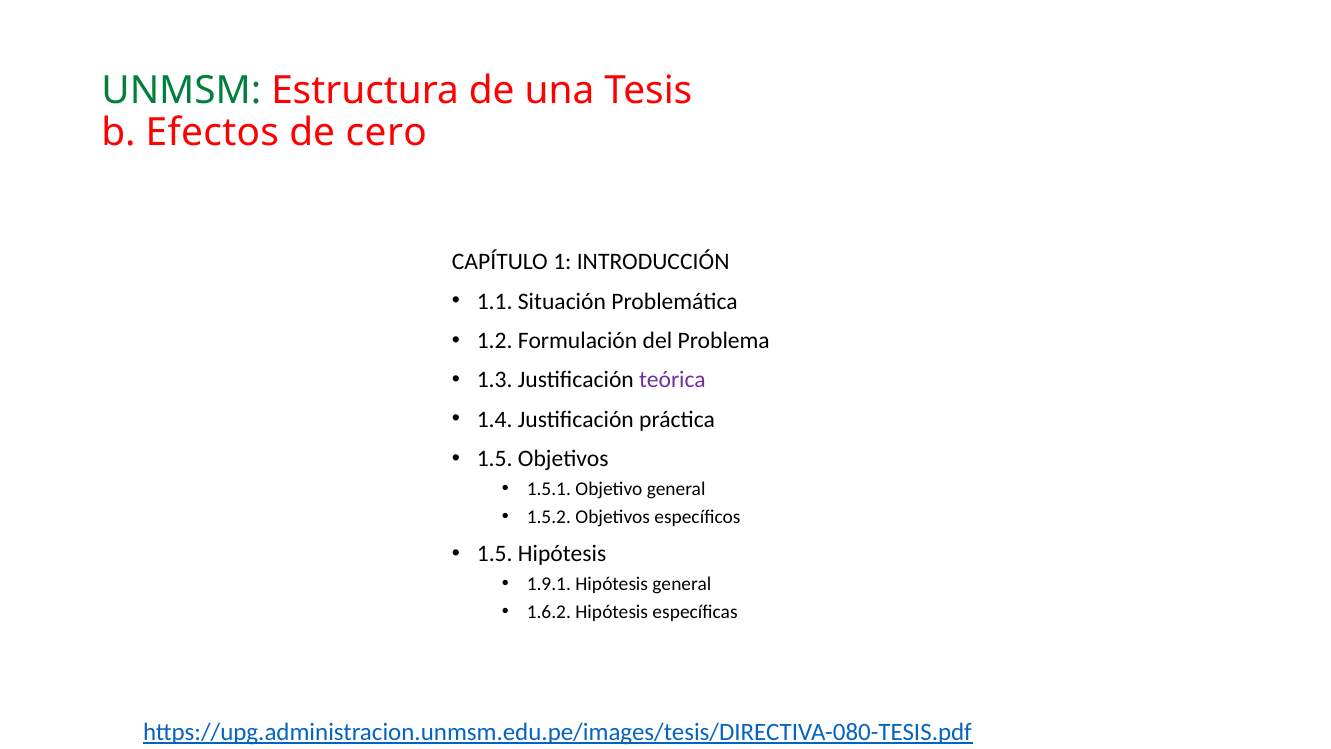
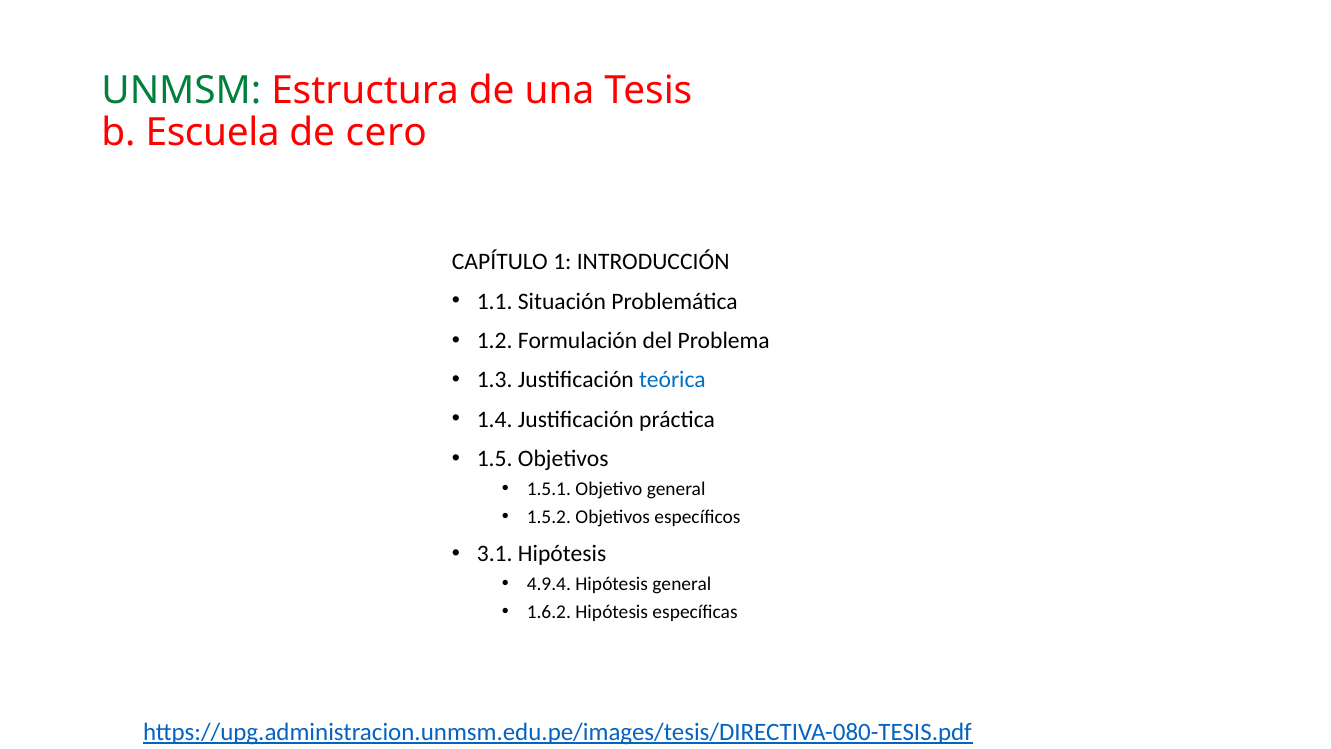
Efectos: Efectos -> Escuela (213, 133)
teórica colour: purple -> blue (672, 380)
1.5: 1.5 -> 3.1 (495, 554)
1.9.1: 1.9.1 -> 4.9.4 (549, 584)
